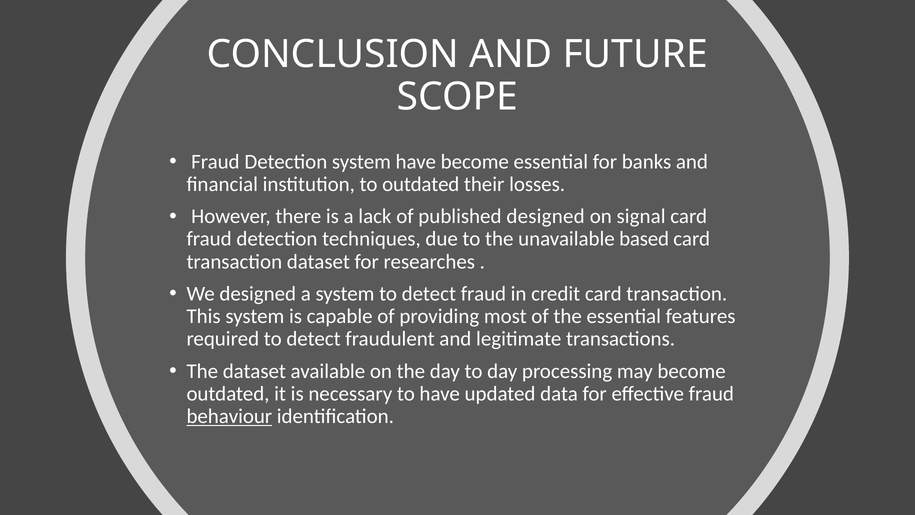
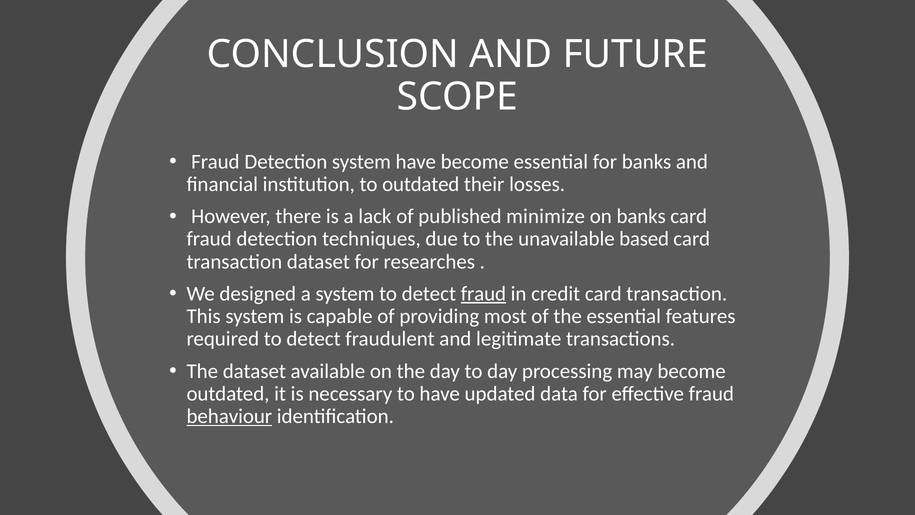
published designed: designed -> minimize (546, 216)
on signal: signal -> banks (641, 216)
fraud underline: none -> present (483, 294)
